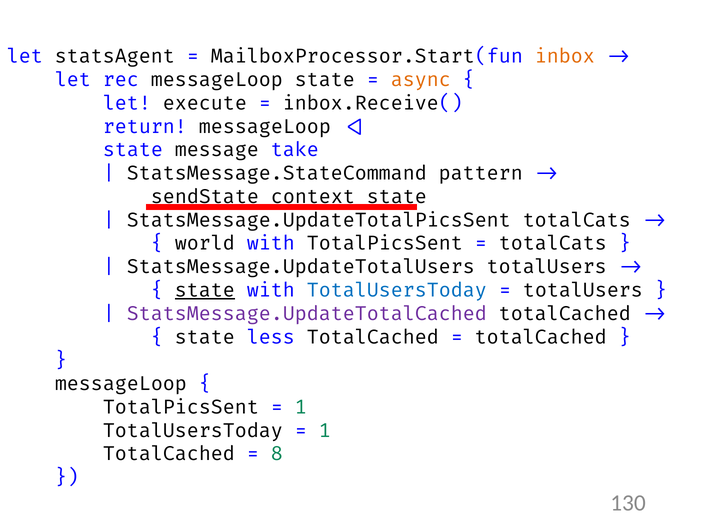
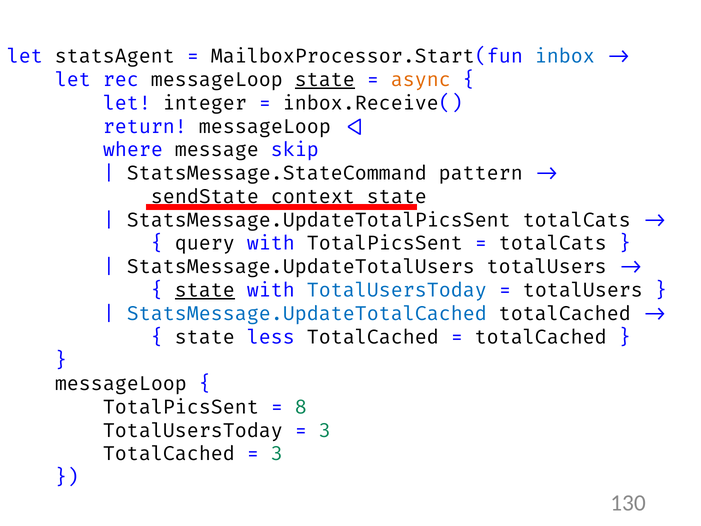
inbox colour: orange -> blue (565, 56)
state underline: none -> present (325, 80)
execute: execute -> integer (205, 103)
state: state -> where (133, 150)
take: take -> skip (295, 150)
world: world -> query (205, 243)
StatsMessage.UpdateTotalCached colour: purple -> blue (307, 314)
1: 1 -> 8 (301, 407)
1: 1 -> 3 (325, 430)
8: 8 -> 3 (277, 454)
